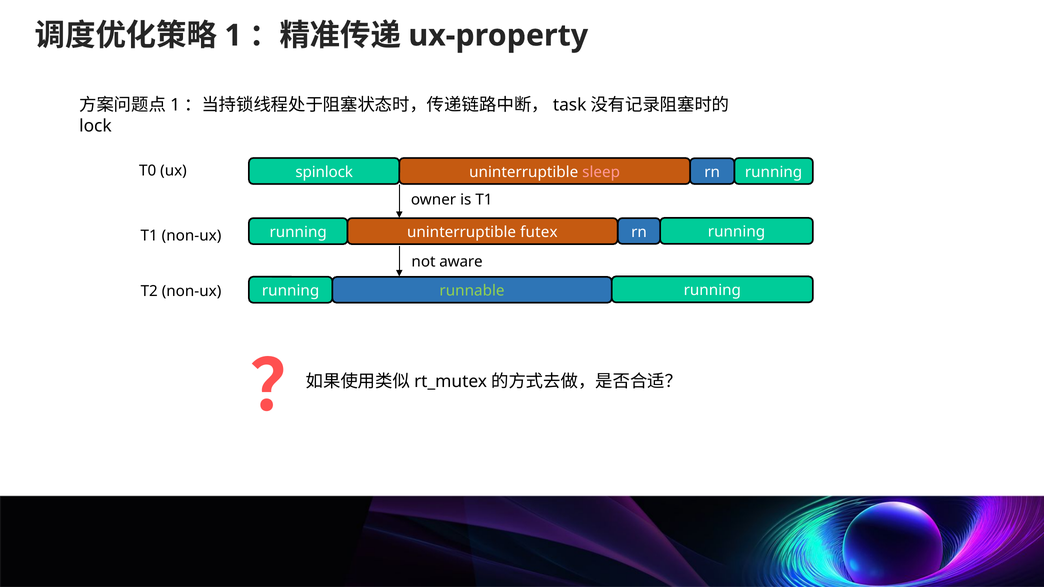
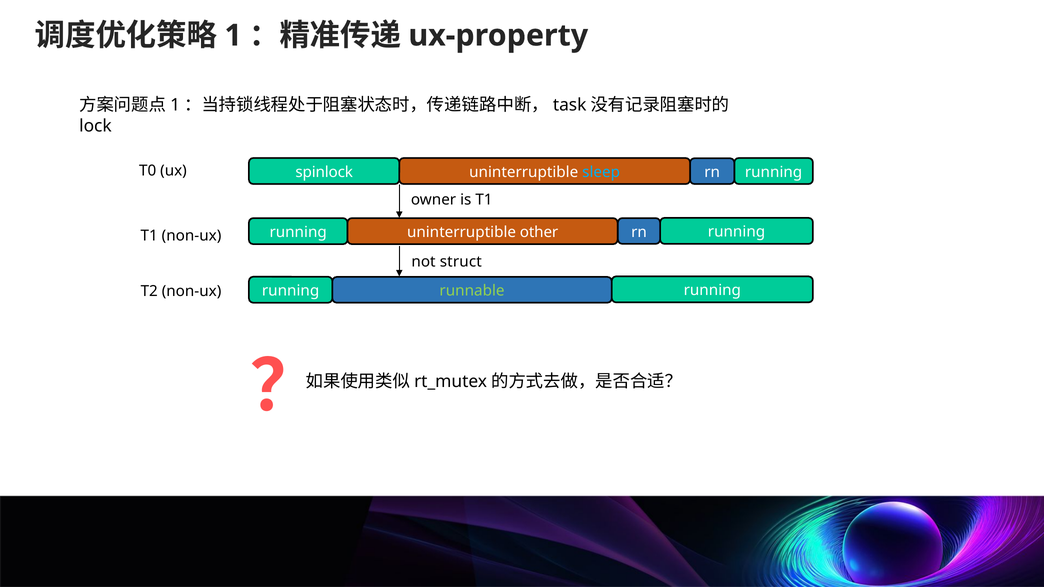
sleep colour: pink -> light blue (601, 172)
futex: futex -> other (539, 232)
aware: aware -> struct (461, 262)
